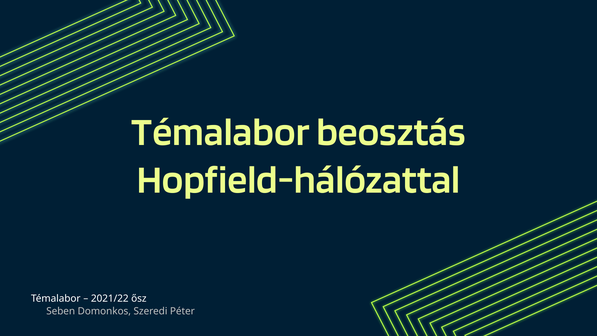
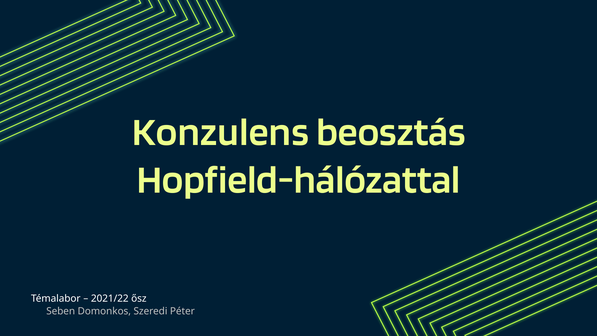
Témalabor: Témalabor -> Konzulens (220, 132)
